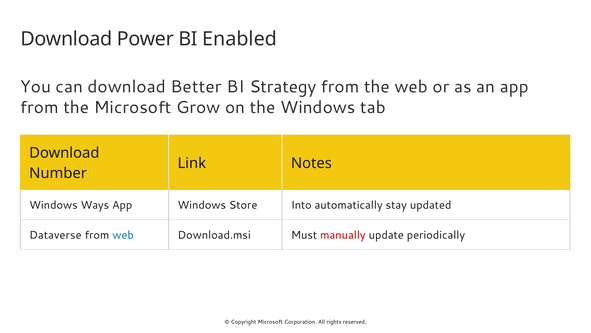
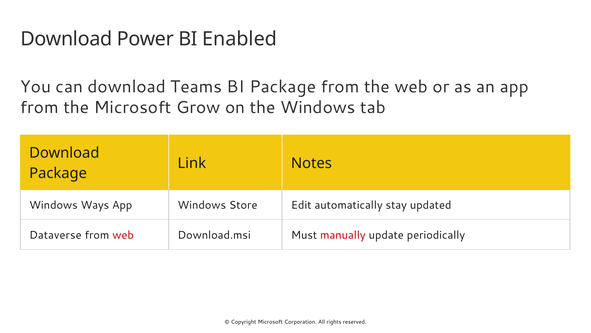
Better: Better -> Teams (196, 87)
BI Strategy: Strategy -> Package (283, 87)
Number: Number -> Package (58, 173)
Into: Into -> Edit (301, 205)
web colour: blue -> red (123, 235)
